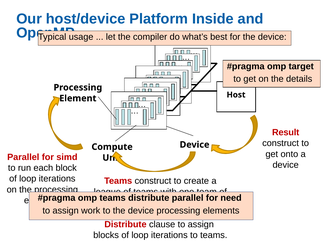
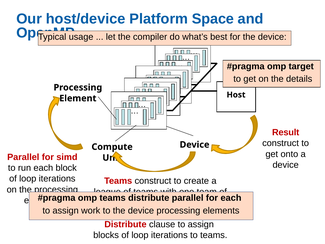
Inside: Inside -> Space (213, 19)
need: need -> each (231, 198)
